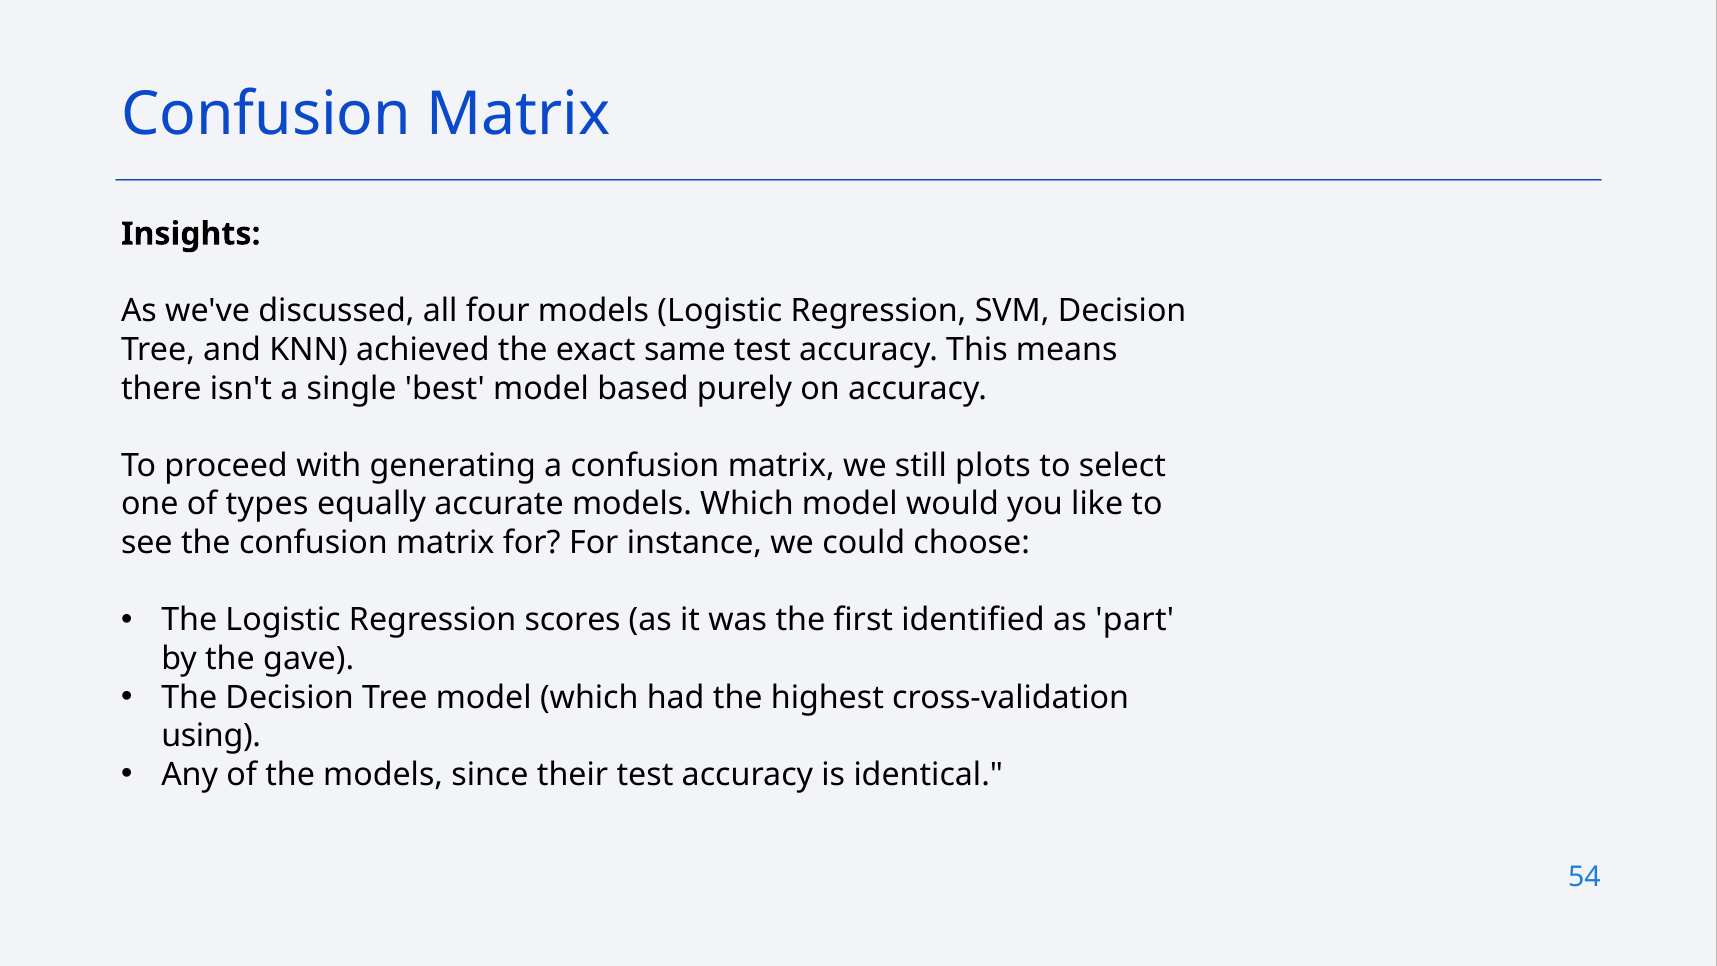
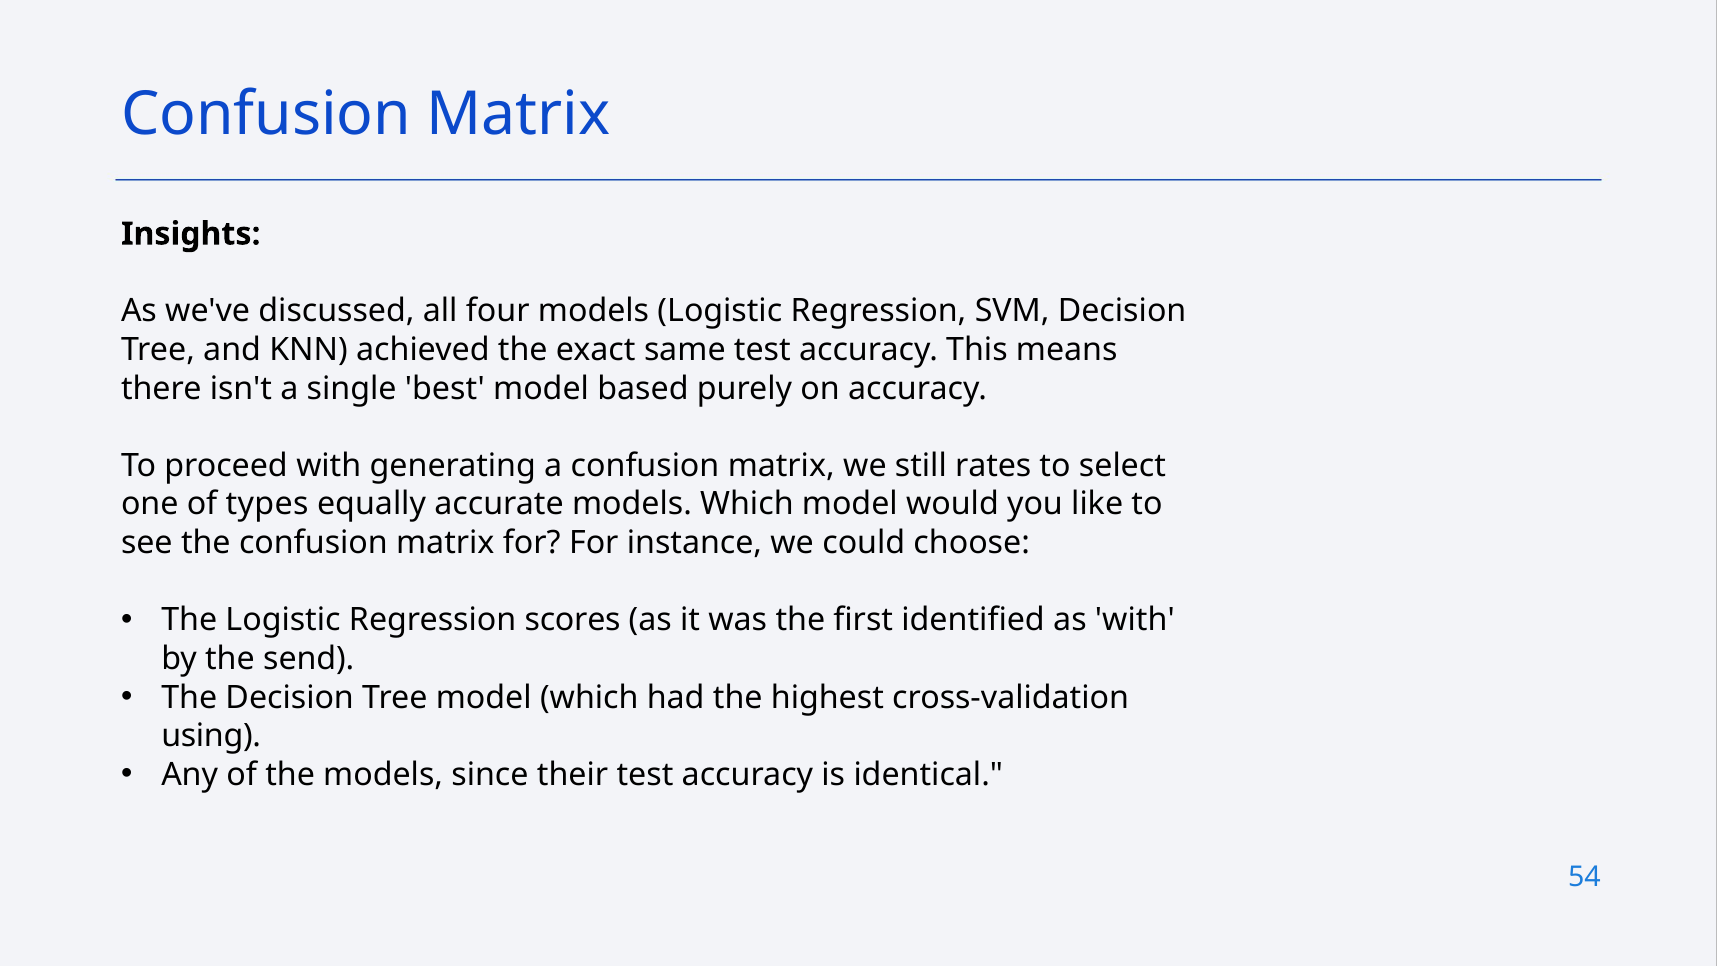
plots: plots -> rates (993, 466)
as part: part -> with (1135, 620)
gave: gave -> send (309, 659)
